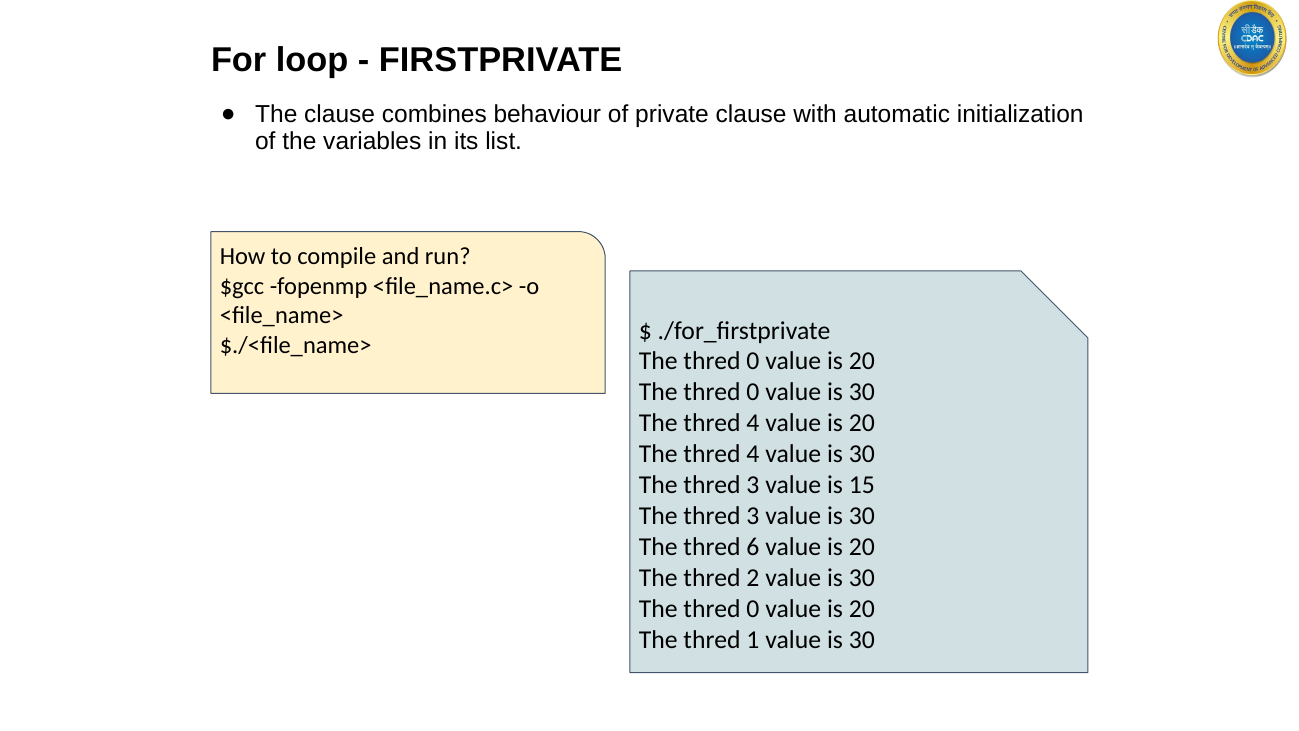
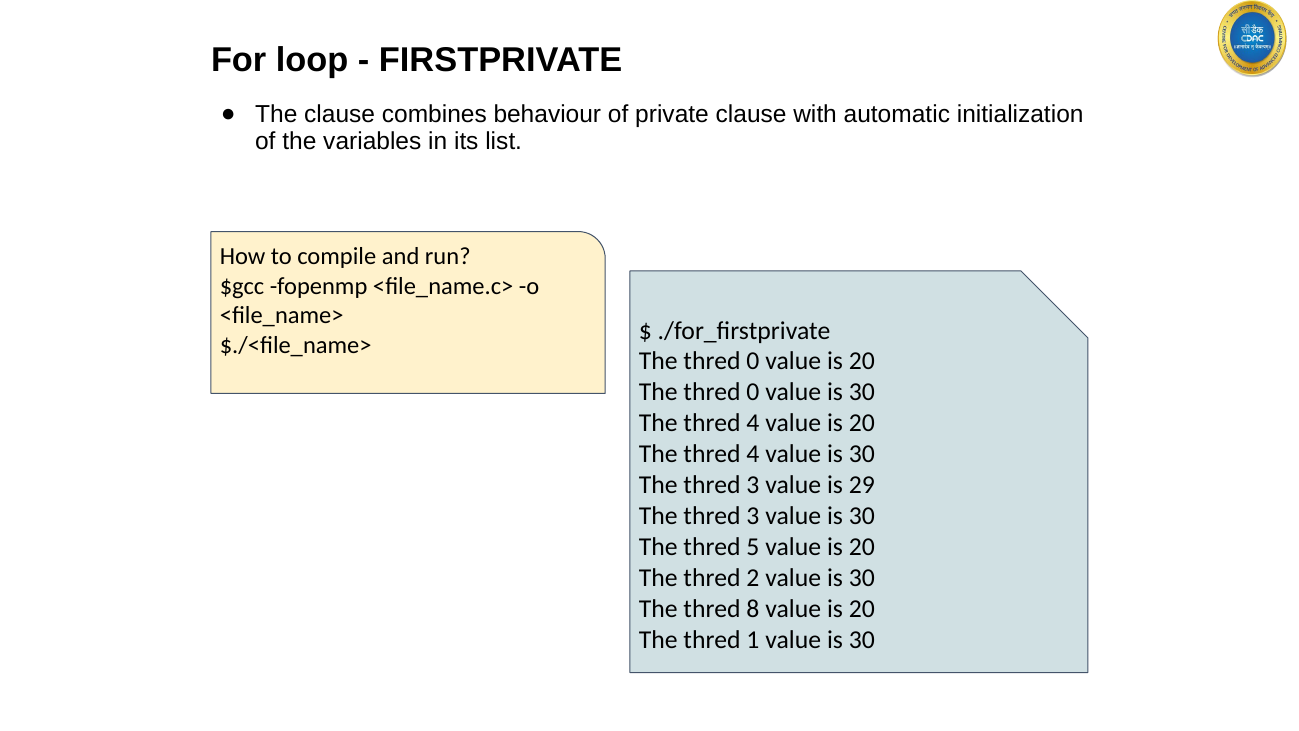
15: 15 -> 29 (862, 485)
6: 6 -> 5 (753, 547)
0: 0 -> 8 (753, 609)
